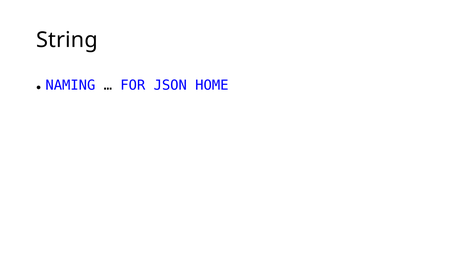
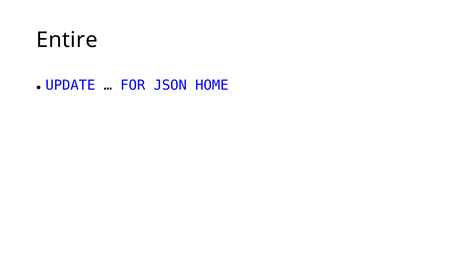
String: String -> Entire (67, 40)
NAMING: NAMING -> UPDATE (70, 85)
